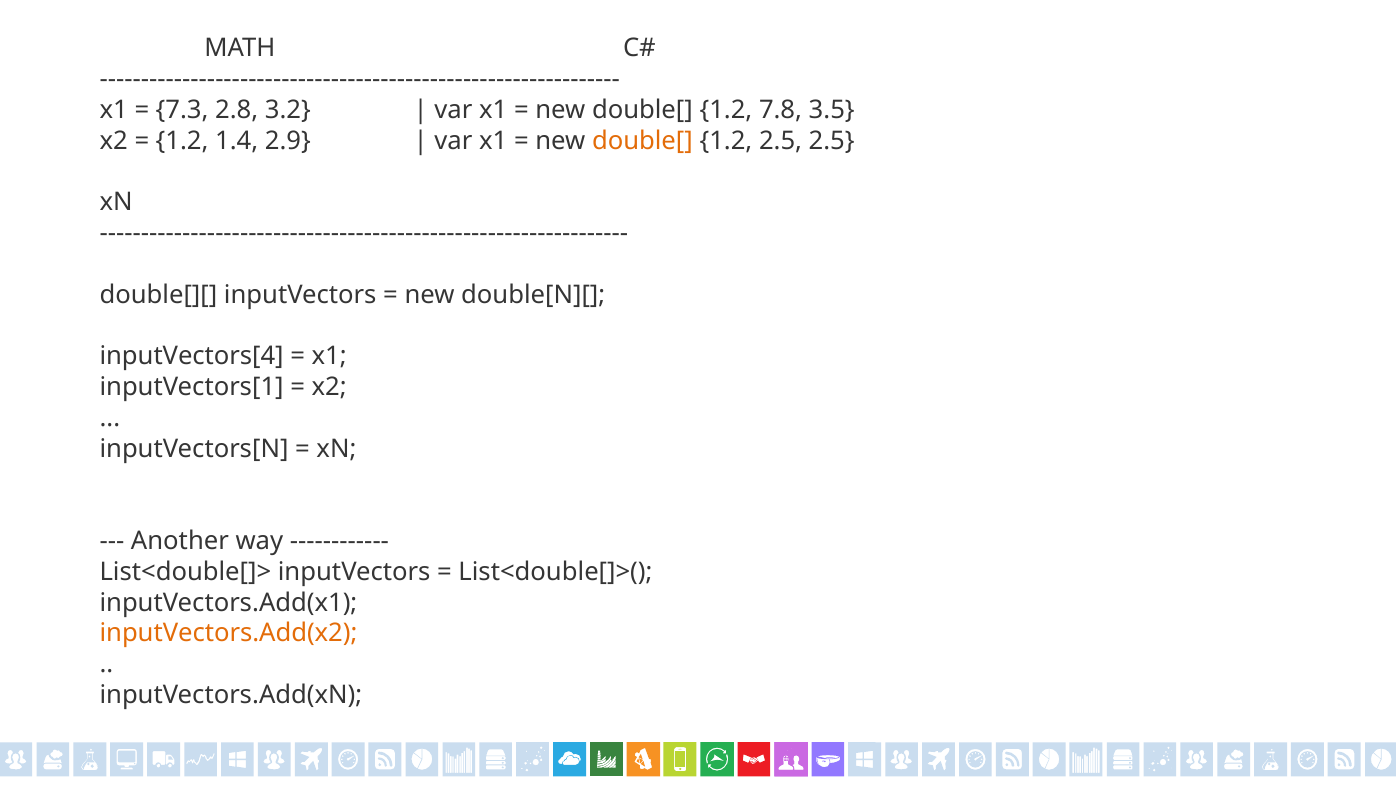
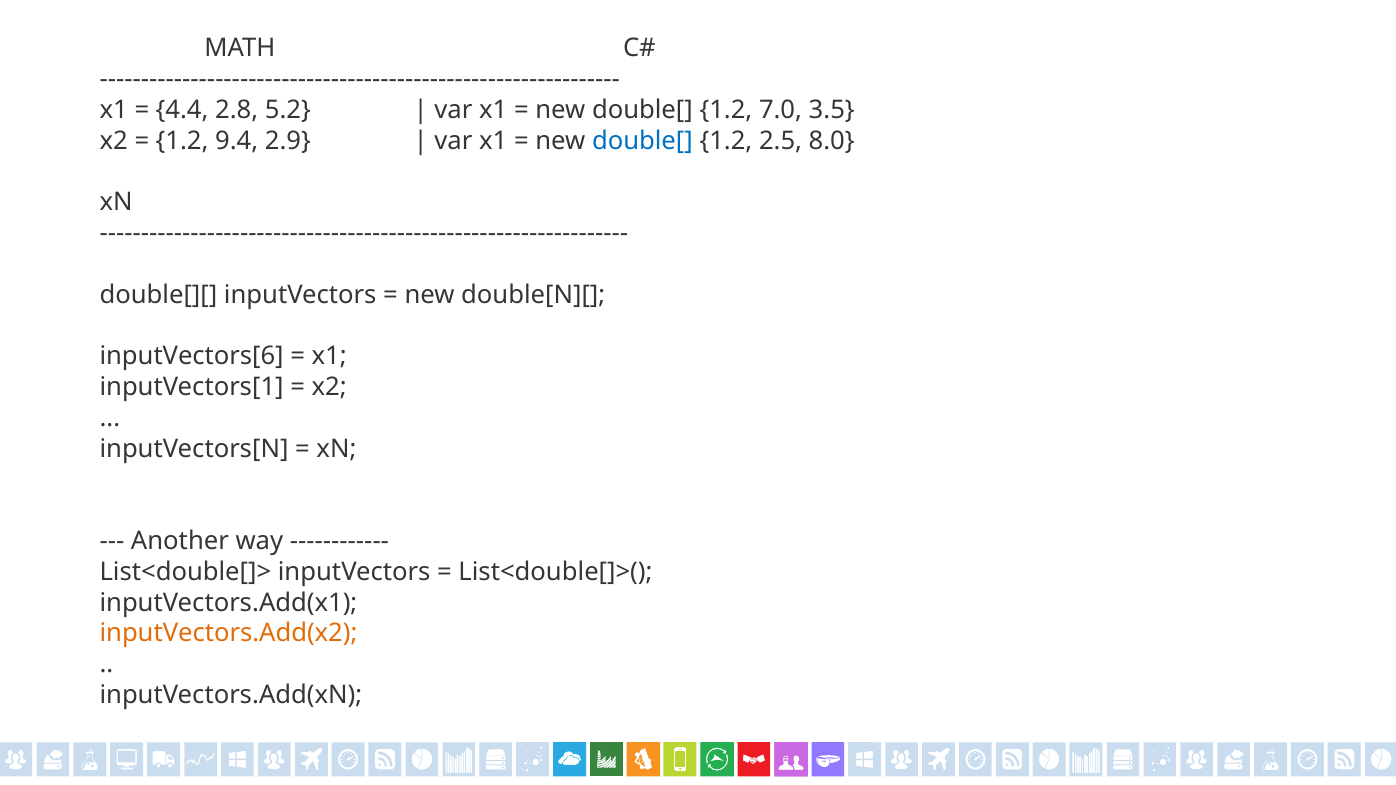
7.3: 7.3 -> 4.4 (182, 110)
3.2: 3.2 -> 5.2 (288, 110)
7.8: 7.8 -> 7.0 (781, 110)
1.4: 1.4 -> 9.4 (237, 141)
double[ colour: orange -> blue (642, 141)
2.5 2.5: 2.5 -> 8.0 (832, 141)
inputVectors[4: inputVectors[4 -> inputVectors[6 (192, 356)
